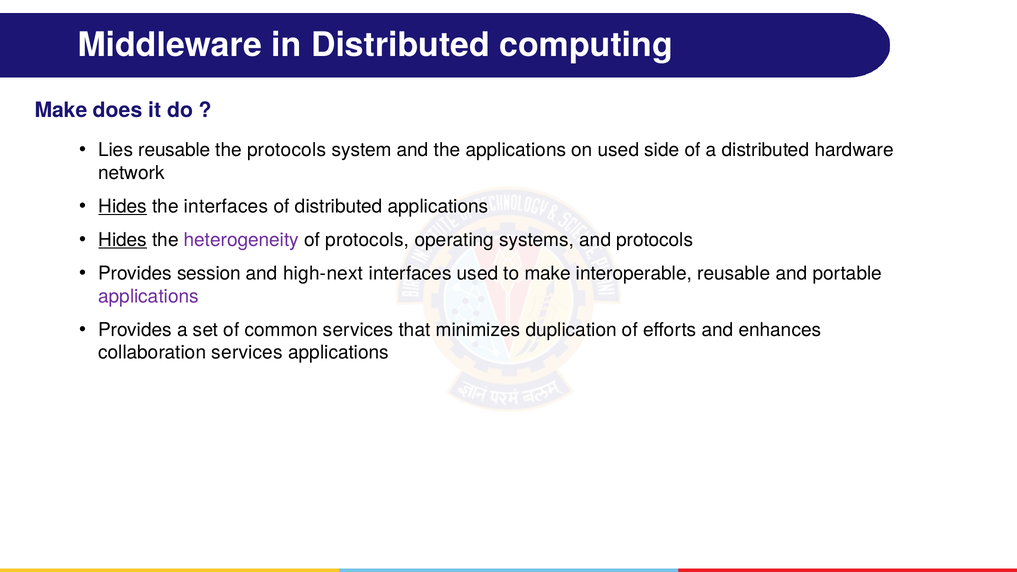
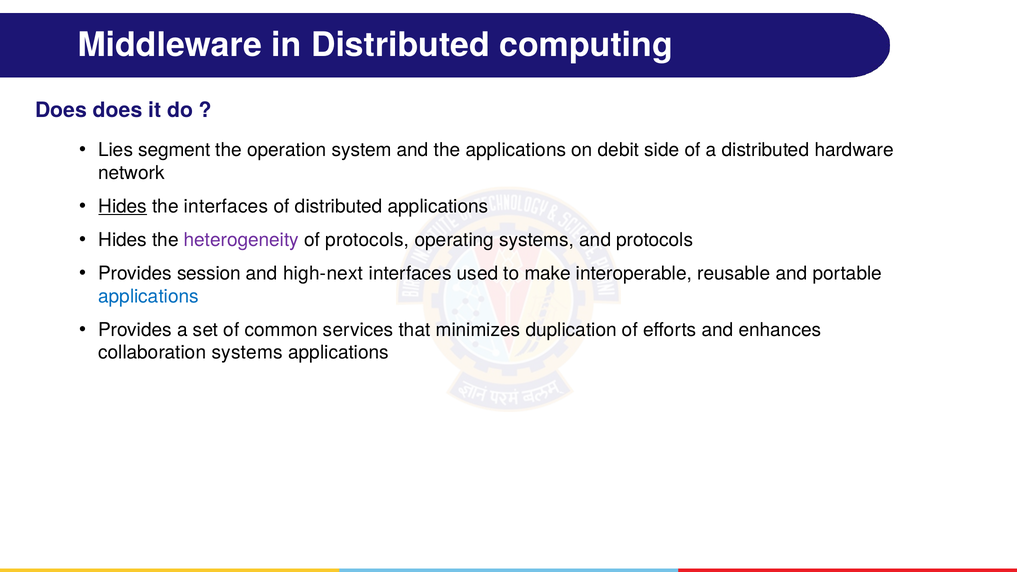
Make: Make -> Does (61, 110)
Lies reusable: reusable -> segment (174, 150)
the protocols: protocols -> operation (287, 150)
on used: used -> debit (619, 150)
Hides underline: present -> none (123, 240)
applications colour: purple -> blue (149, 296)
collaboration services: services -> systems (247, 353)
